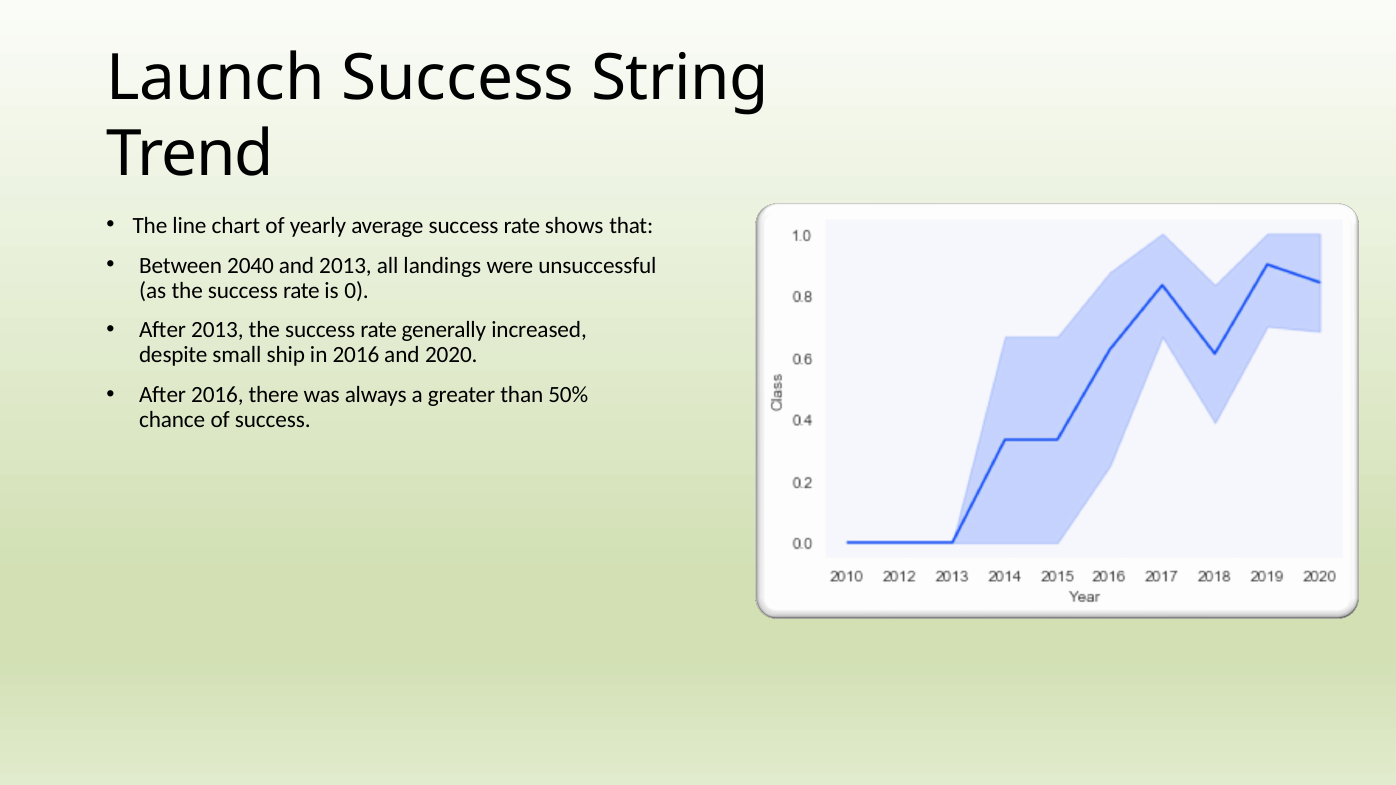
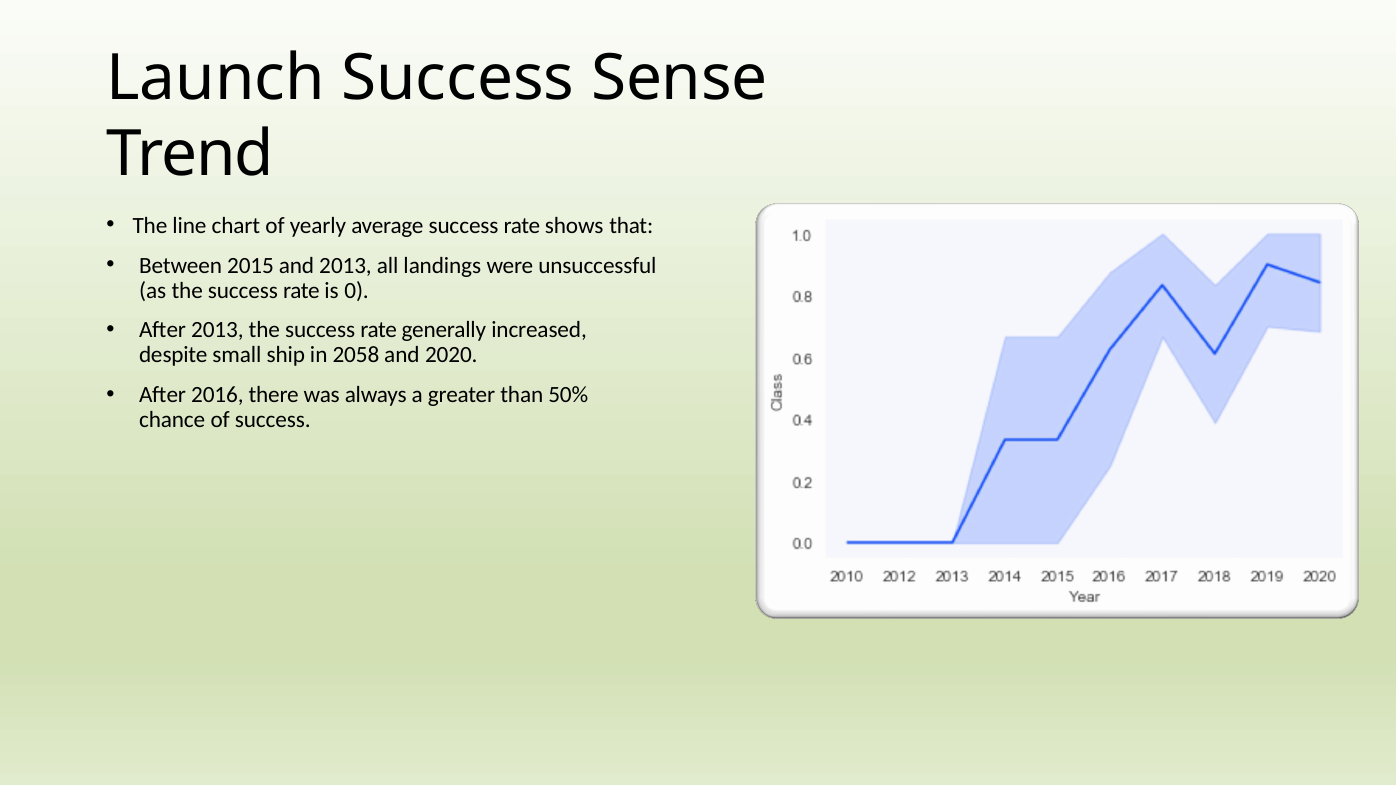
String: String -> Sense (680, 78)
2040: 2040 -> 2015 (250, 265)
in 2016: 2016 -> 2058 (356, 355)
